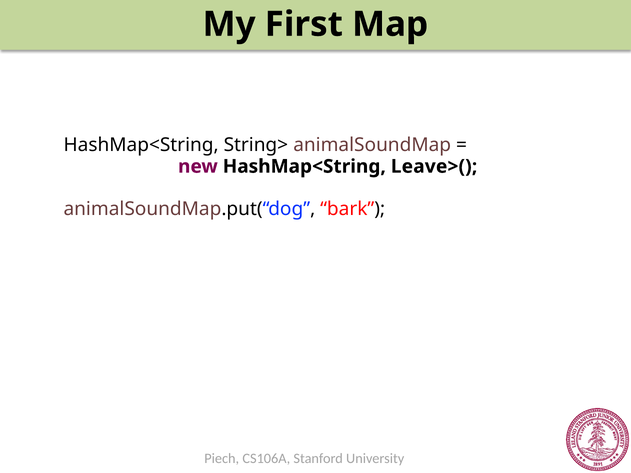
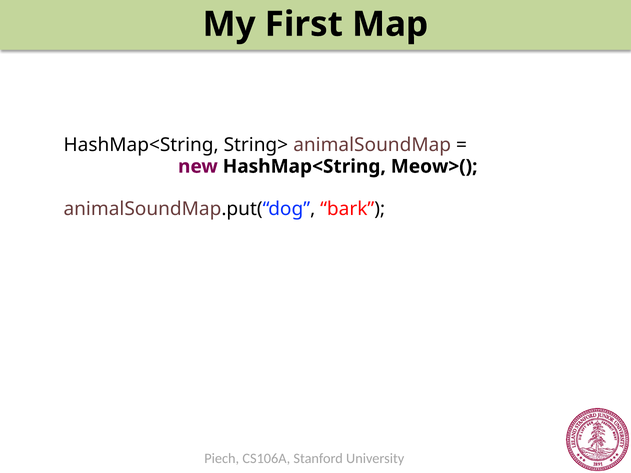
Leave>(: Leave>( -> Meow>( (434, 167)
